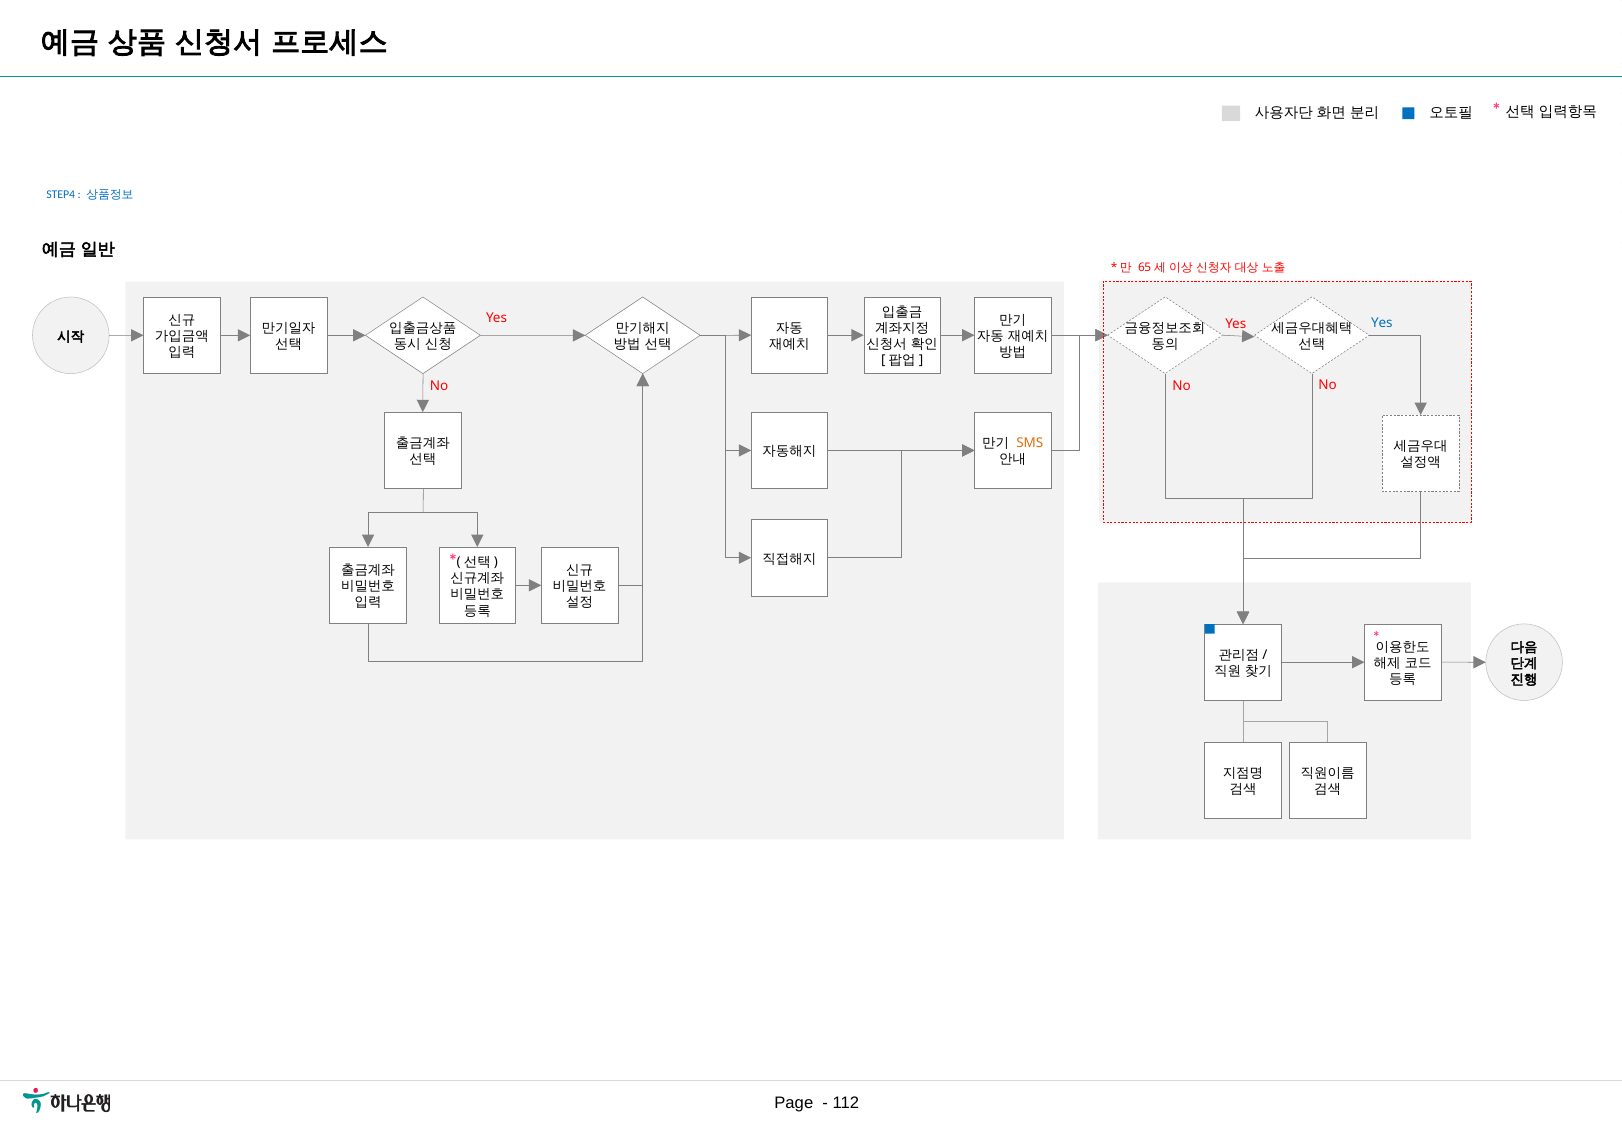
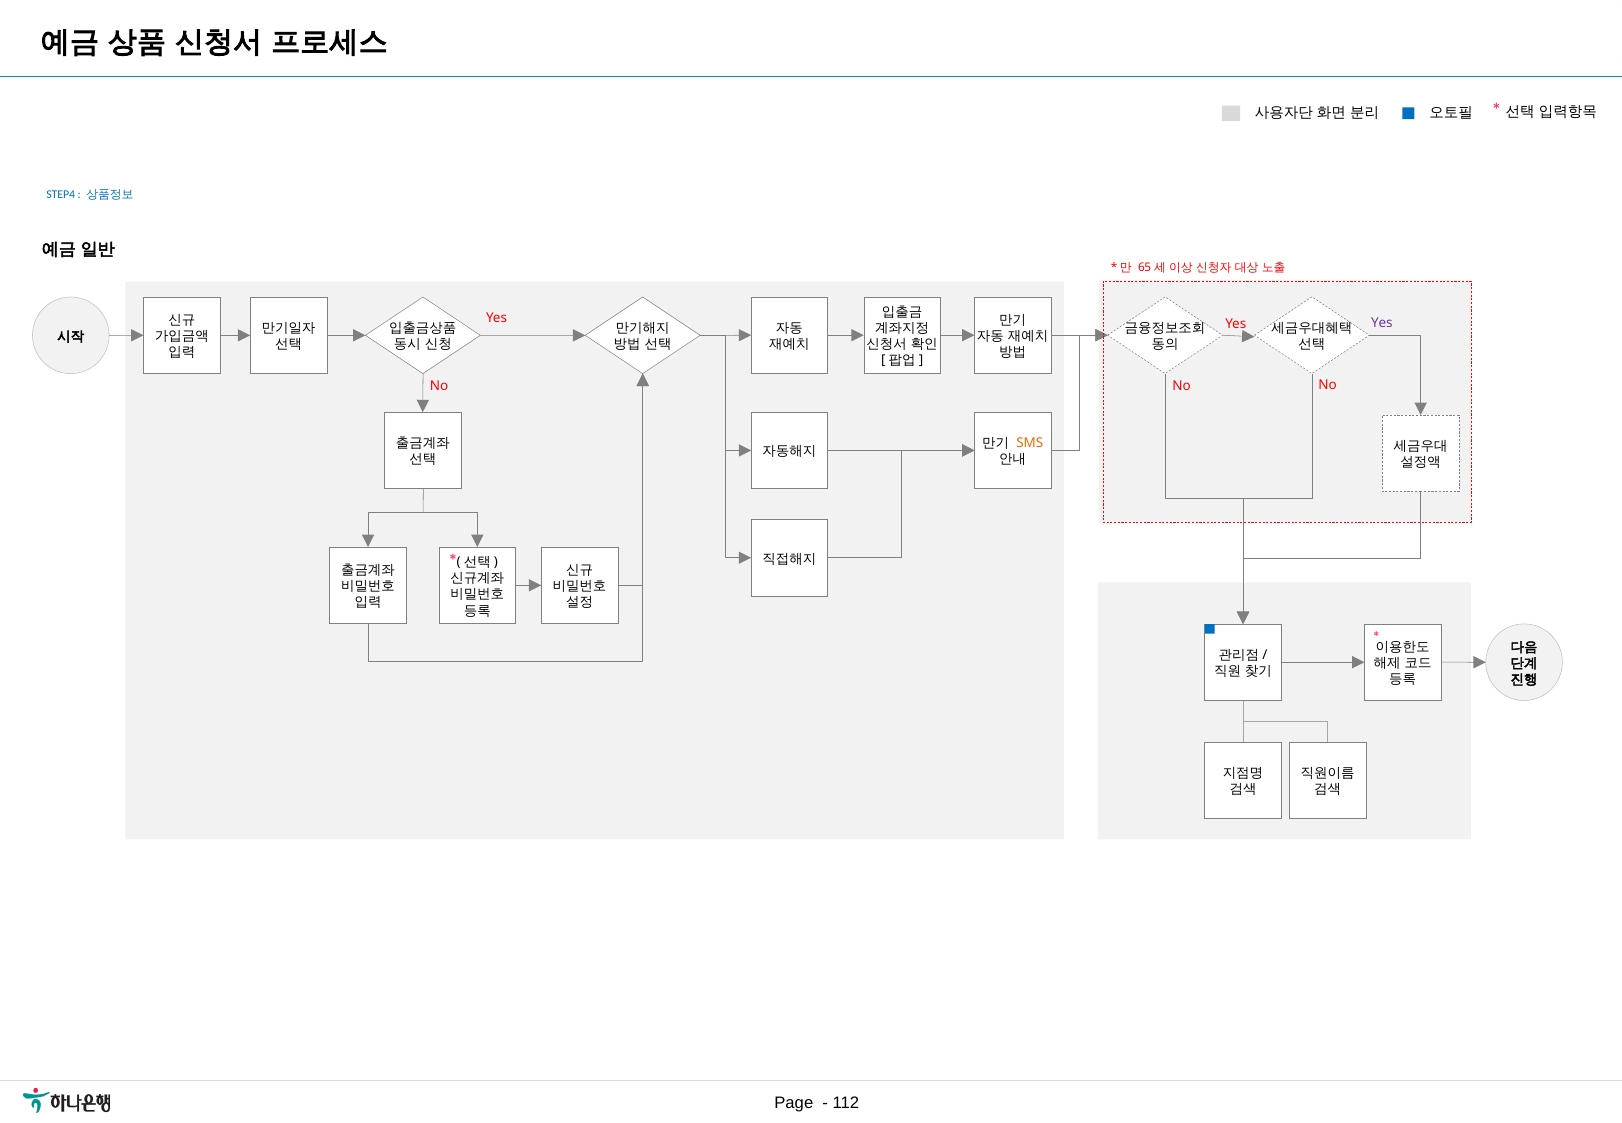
Yes colour: blue -> purple (1382, 323)
